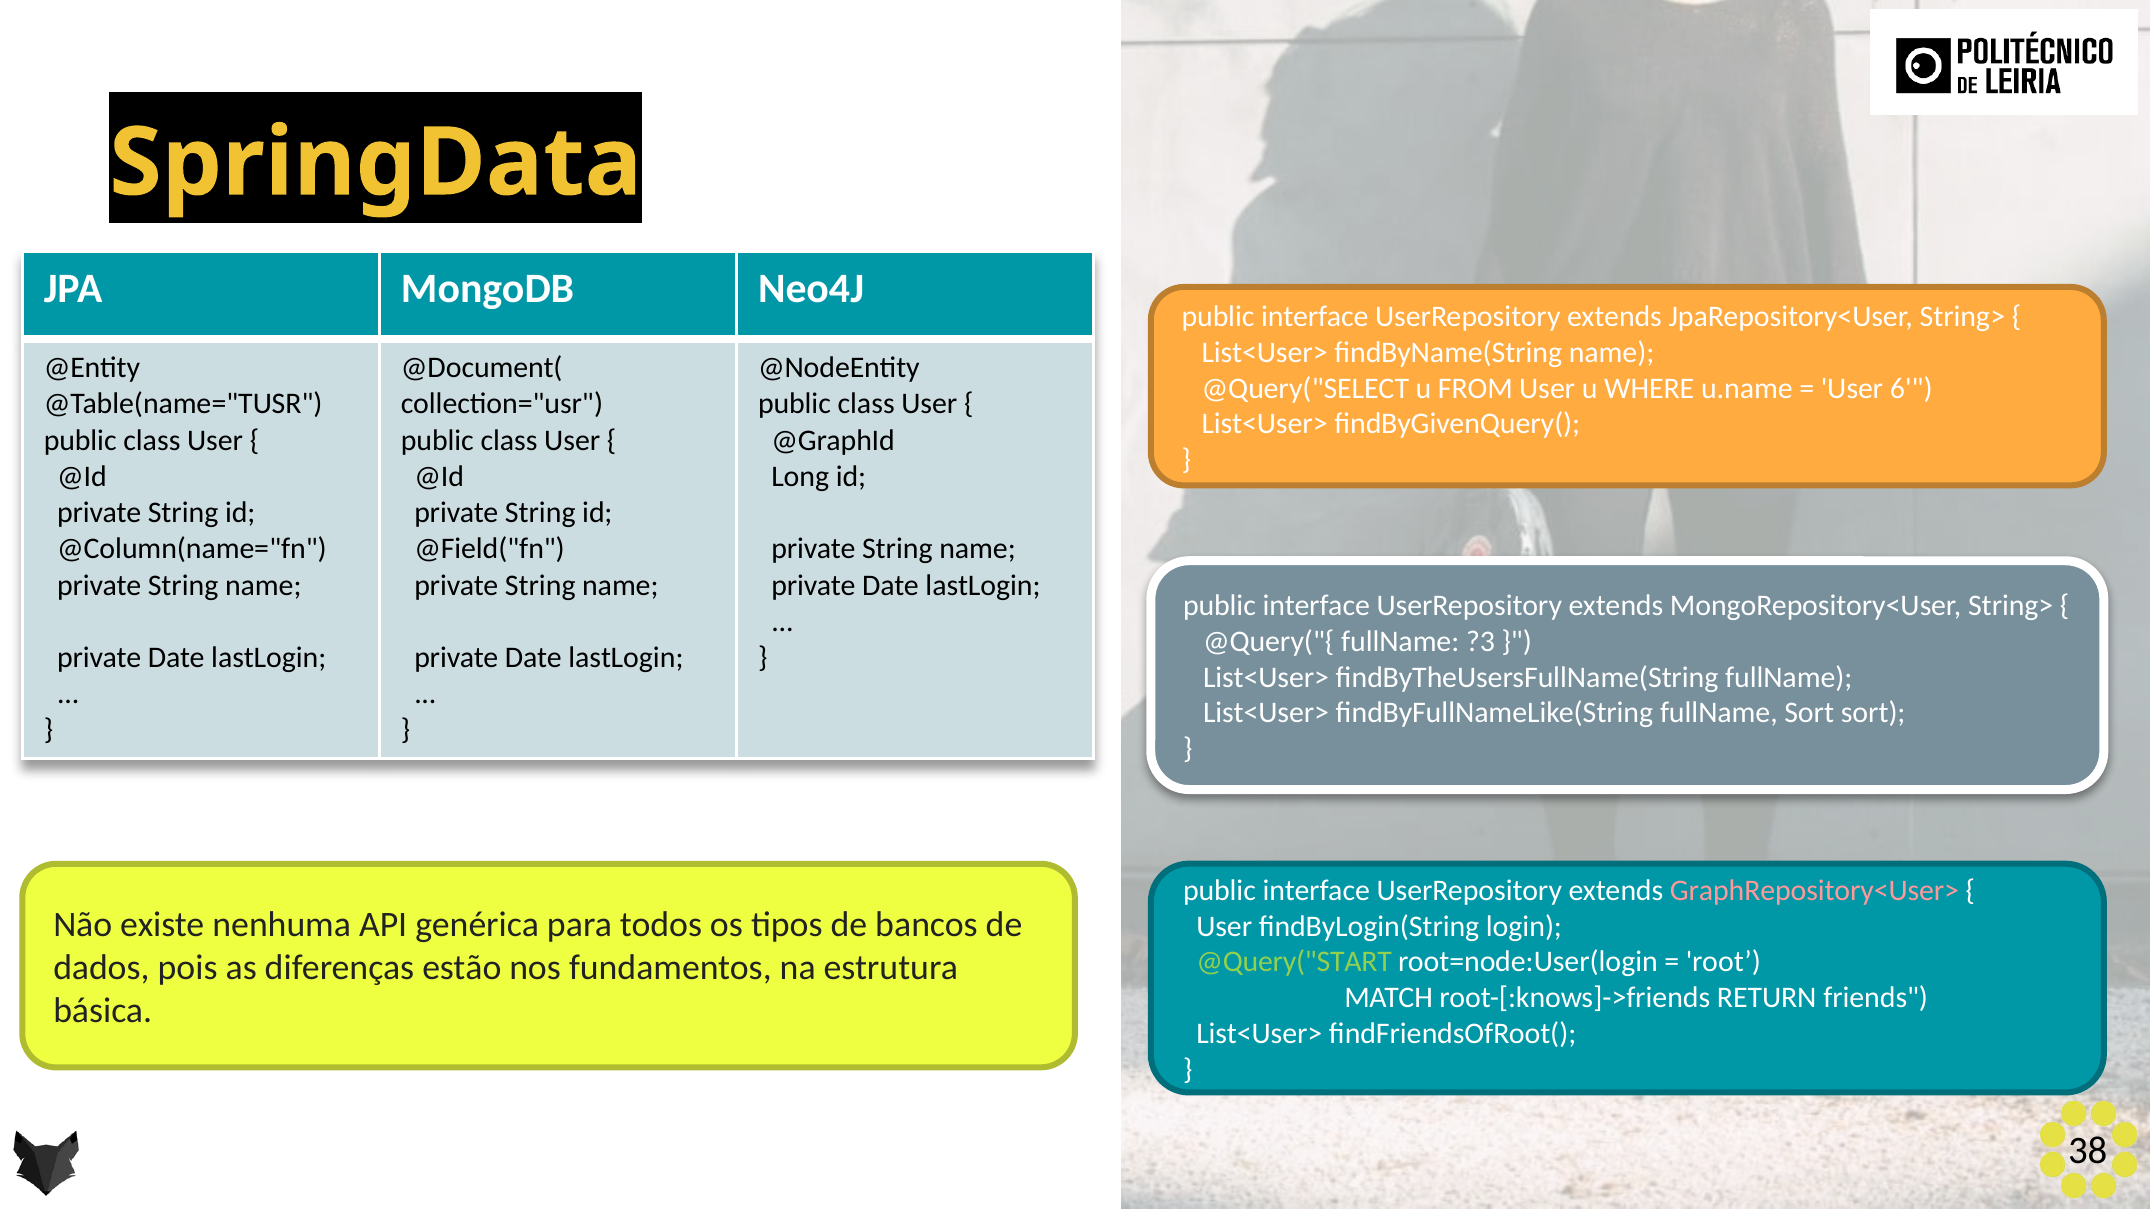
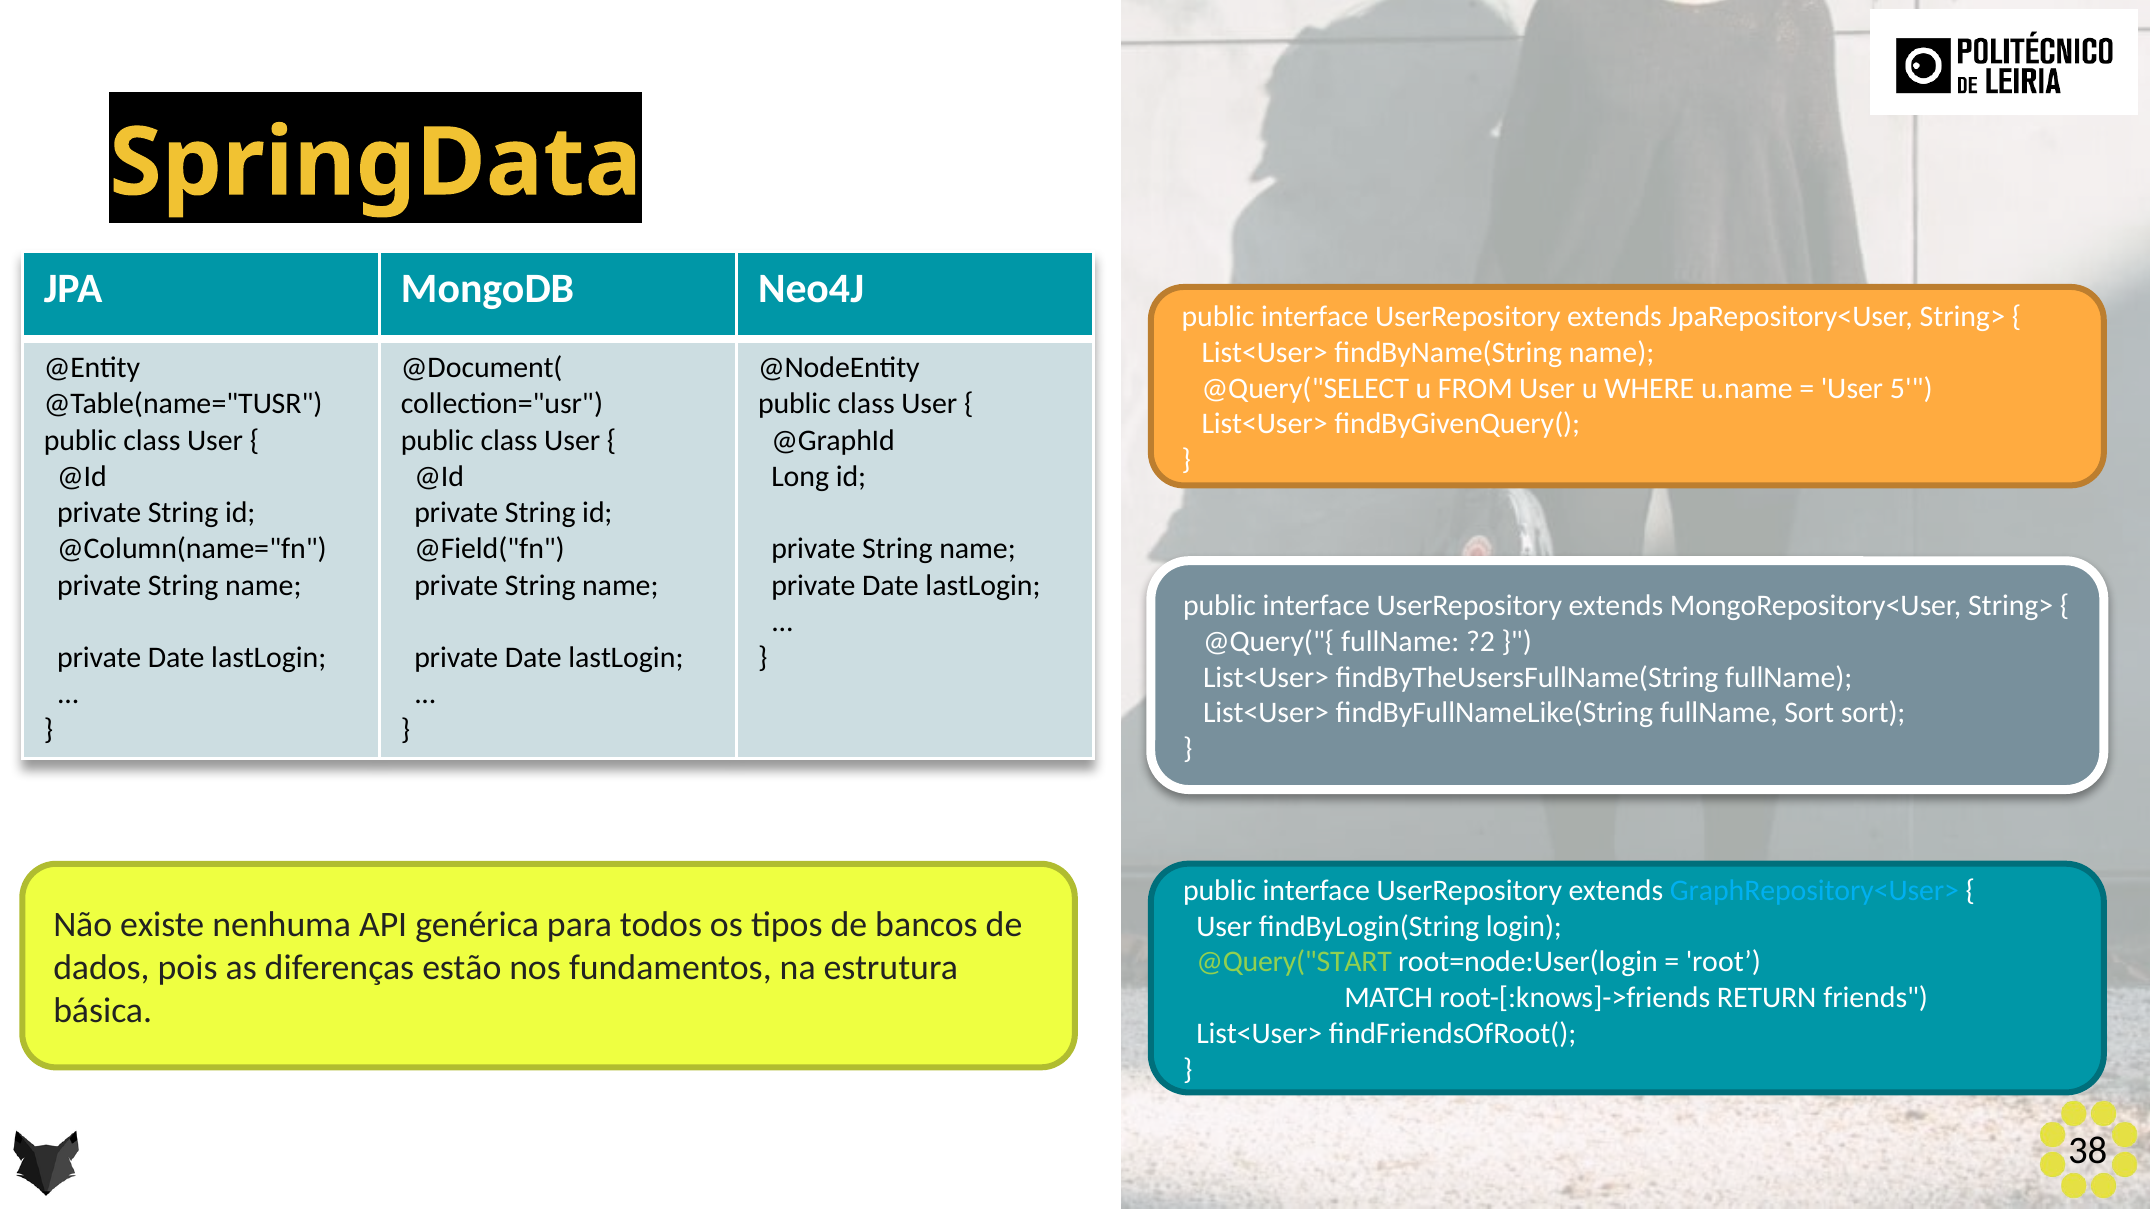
6: 6 -> 5 (1911, 388)
?3: ?3 -> ?2 (1481, 641)
GraphRepository<User> colour: pink -> light blue (1815, 891)
